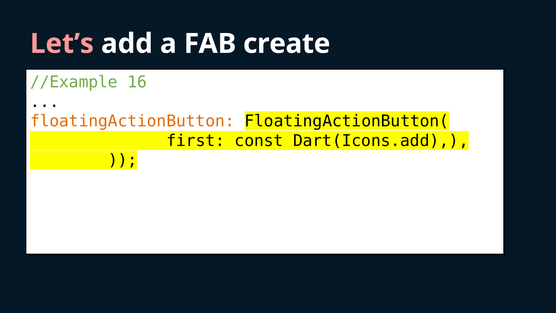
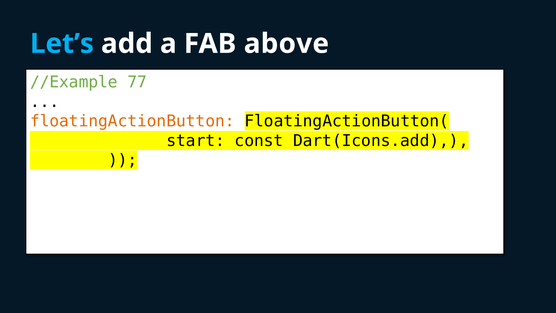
Let’s colour: pink -> light blue (62, 44)
create: create -> above (286, 44)
16: 16 -> 77 (137, 82)
first: first -> start (196, 141)
